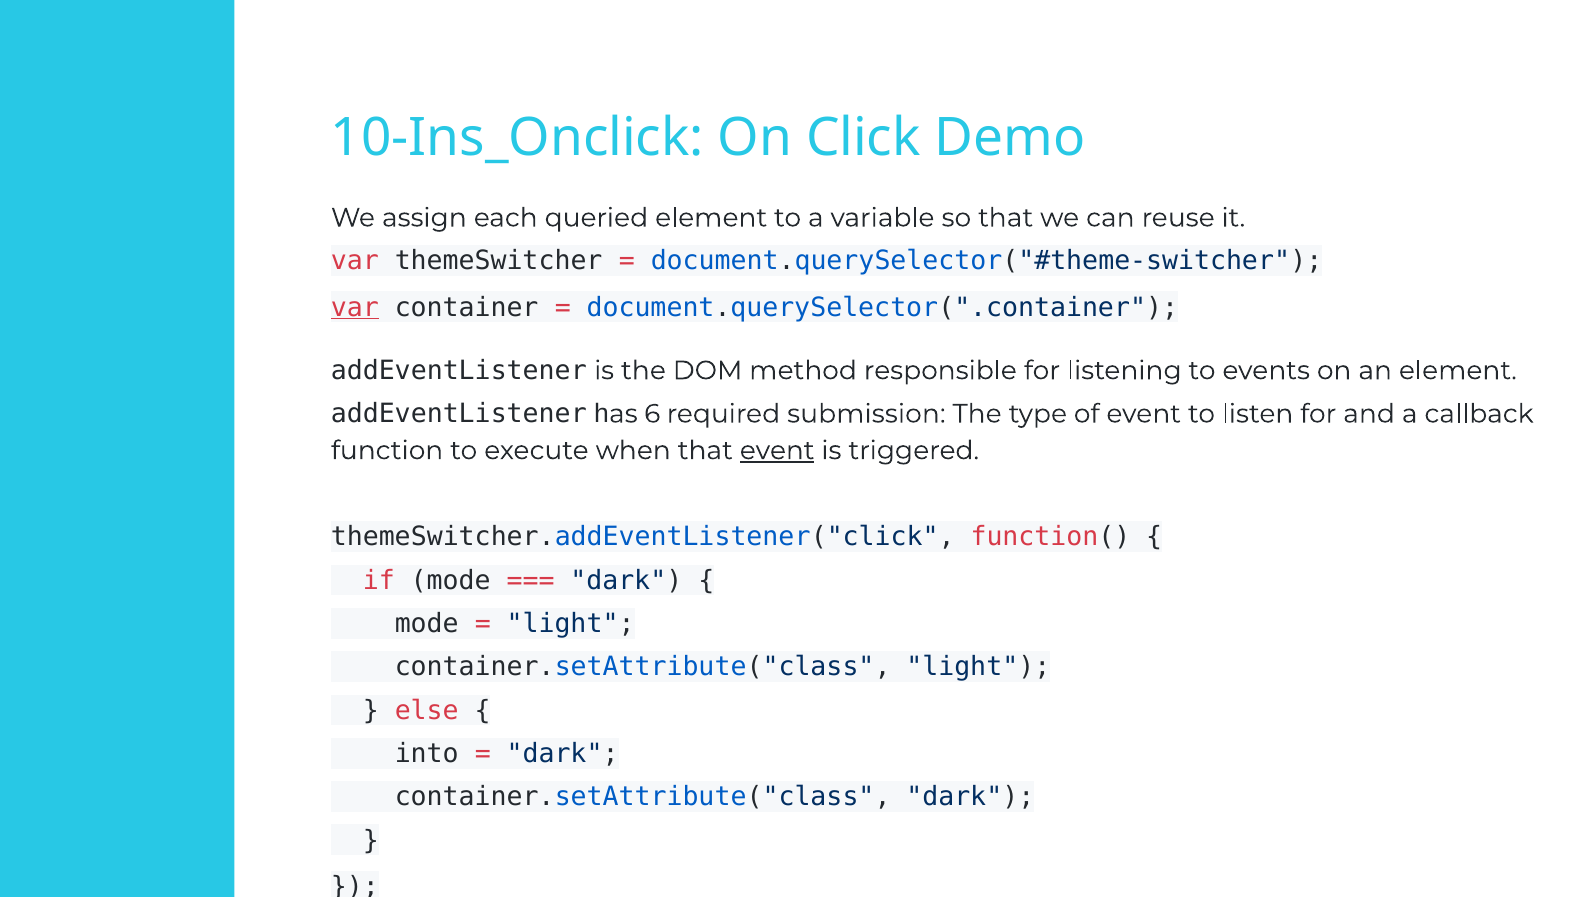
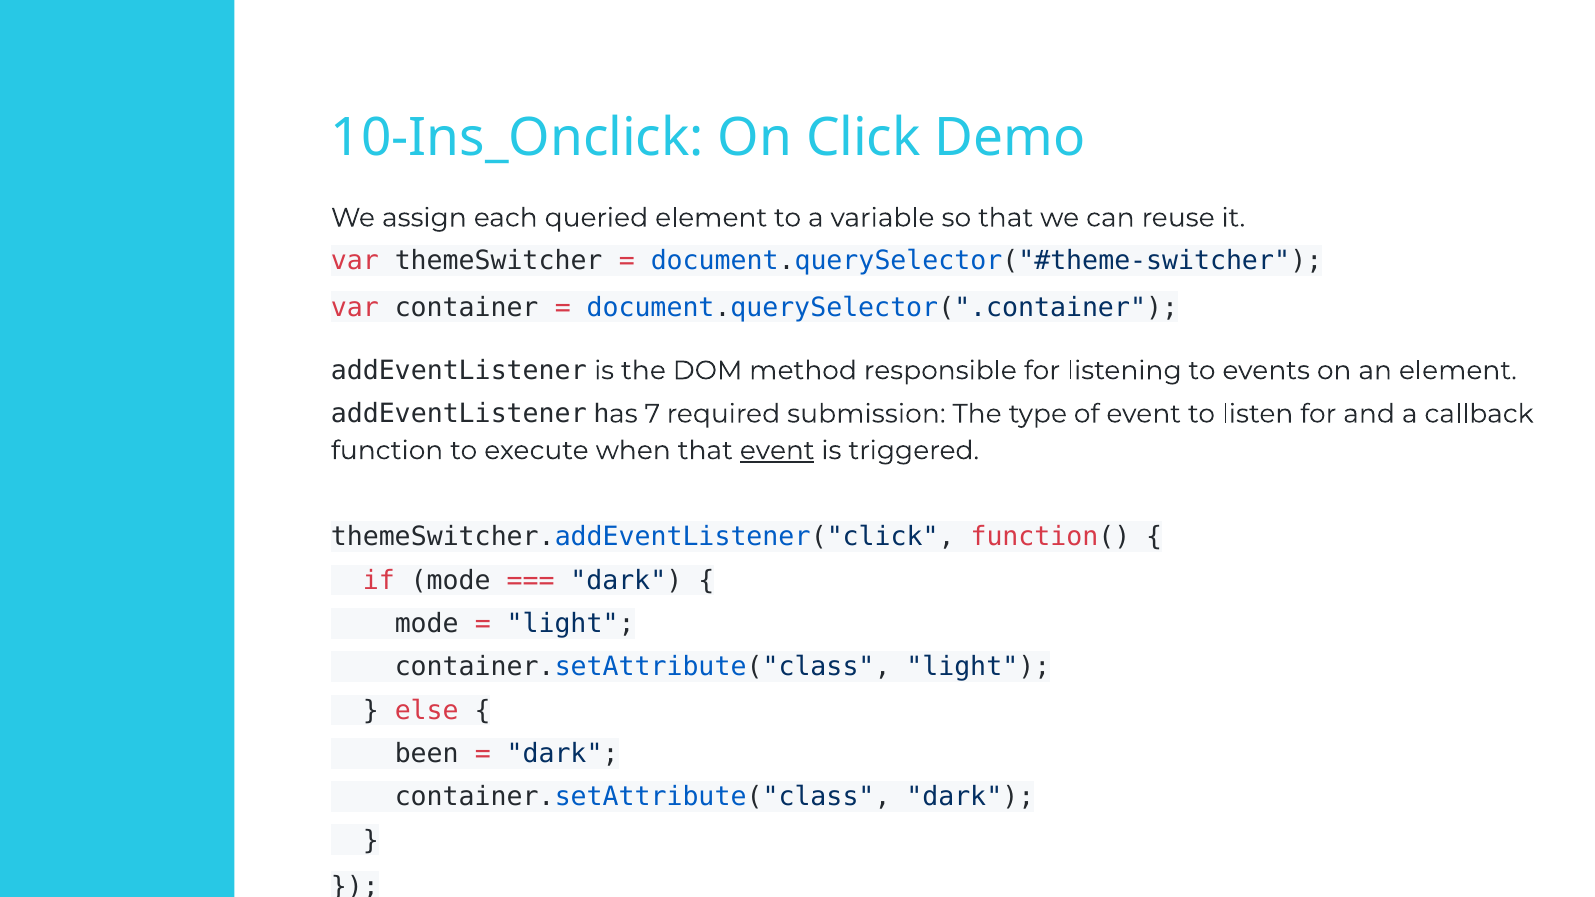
var underline: present -> none (355, 307)
6: 6 -> 7 (652, 414)
into: into -> been (427, 754)
